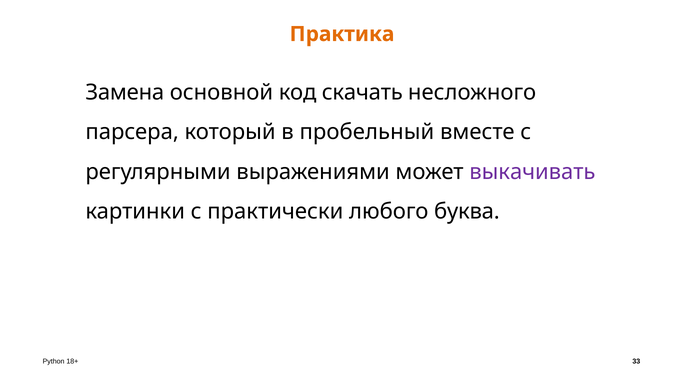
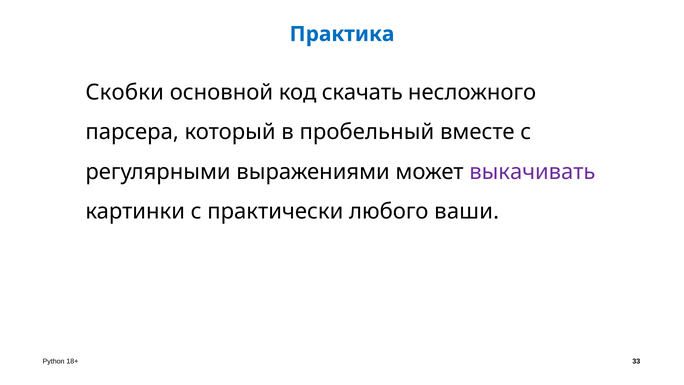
Практика colour: orange -> blue (342, 34)
Замена: Замена -> Скобки (125, 92)
буква: буква -> ваши (467, 211)
